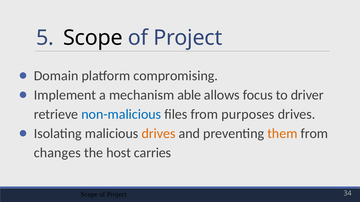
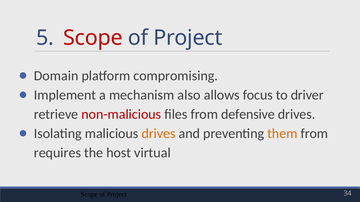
Scope colour: black -> red (93, 38)
able: able -> also (189, 95)
non-malicious colour: blue -> red (121, 115)
purposes: purposes -> defensive (248, 115)
changes: changes -> requires (57, 153)
carries: carries -> virtual (152, 153)
